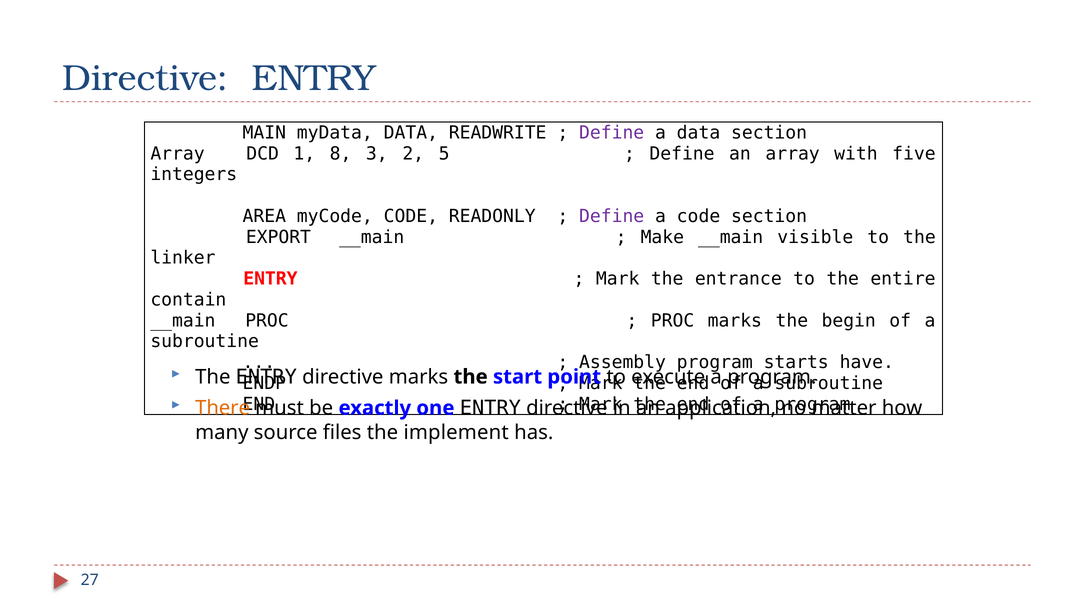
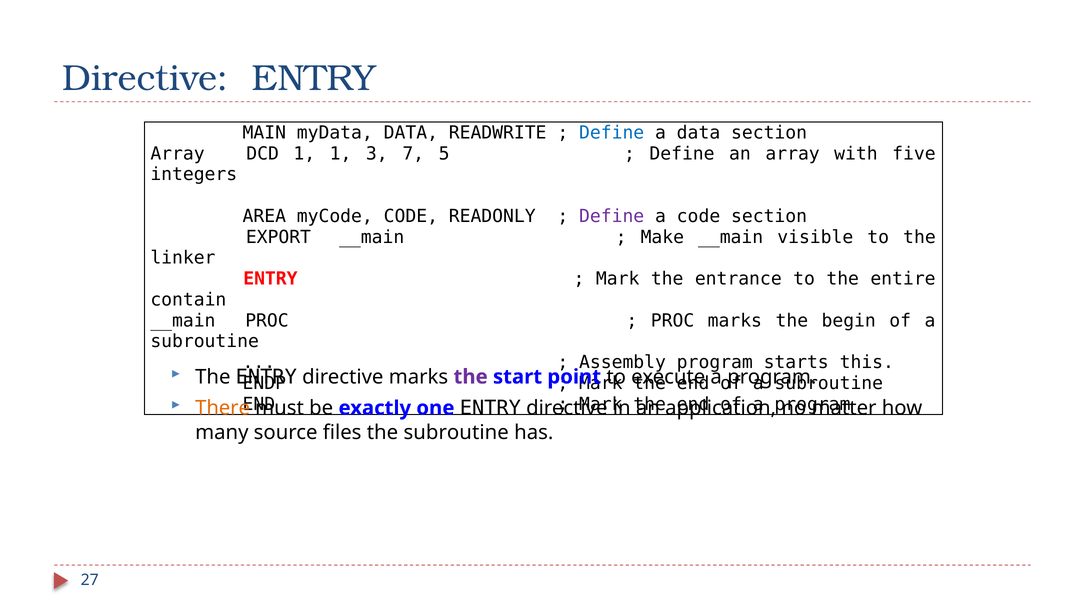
Define colour: purple -> blue (612, 133)
1 8: 8 -> 1 (341, 154)
2: 2 -> 7 (413, 154)
have: have -> this (867, 363)
the colour: black -> purple (471, 377)
the implement: implement -> subroutine (456, 433)
